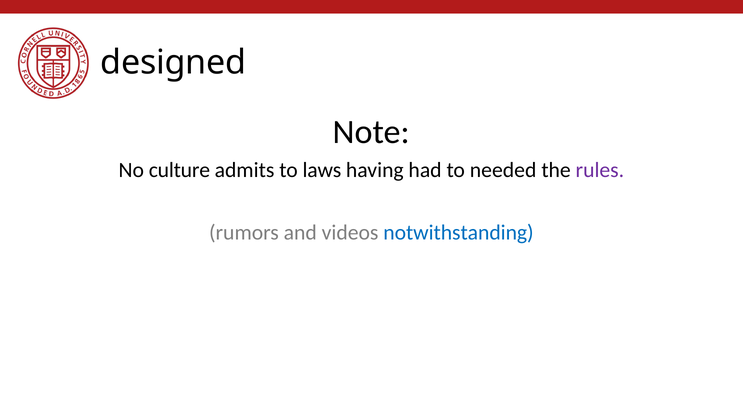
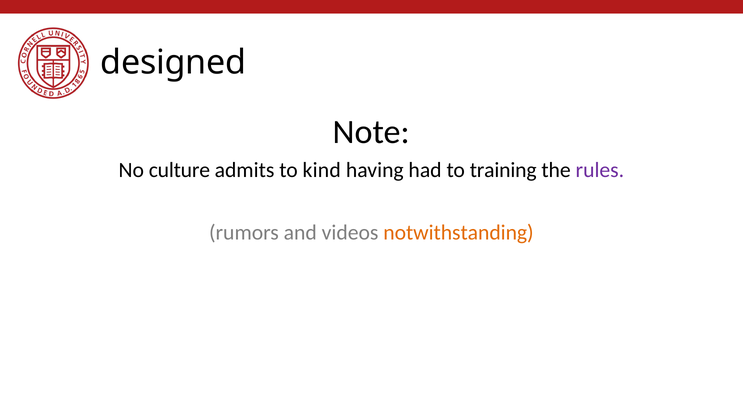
laws: laws -> kind (322, 170)
needed: needed -> training (503, 170)
notwithstanding colour: blue -> orange (459, 232)
